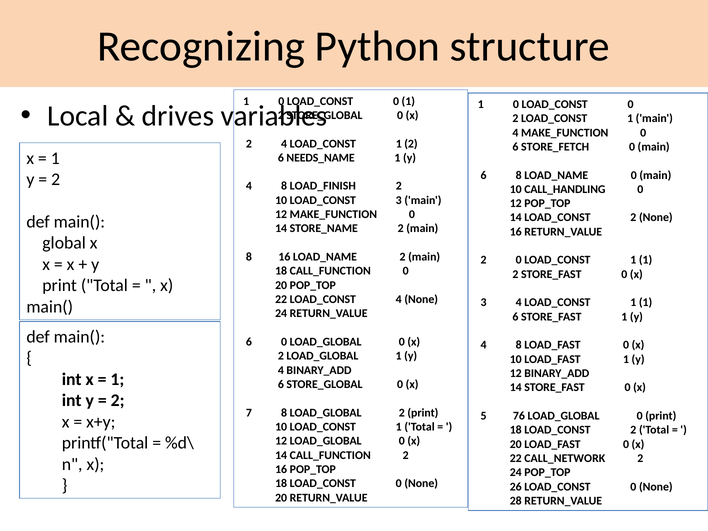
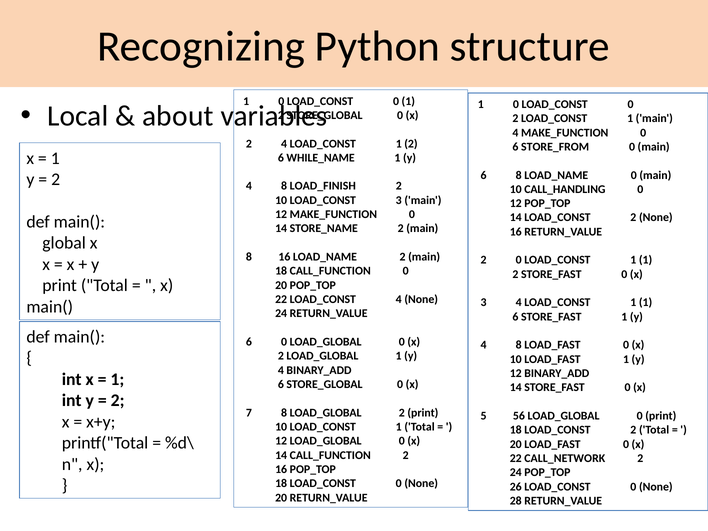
drives: drives -> about (178, 116)
STORE_FETCH: STORE_FETCH -> STORE_FROM (555, 147)
NEEDS_NAME: NEEDS_NAME -> WHILE_NAME (321, 158)
76: 76 -> 56 (519, 416)
